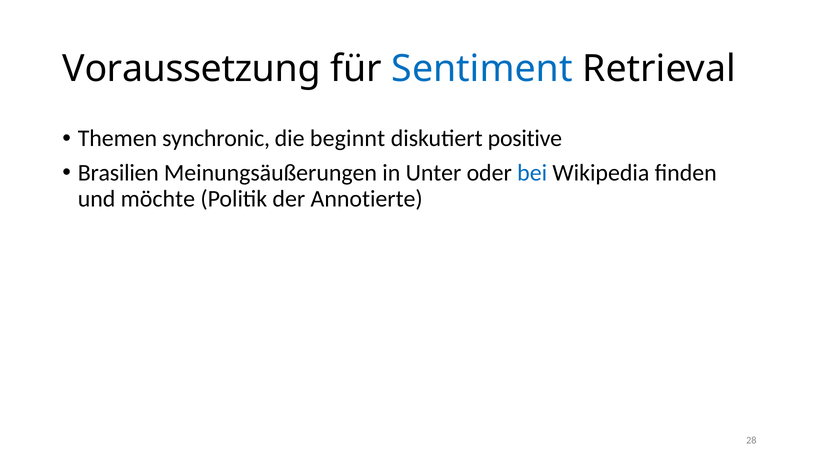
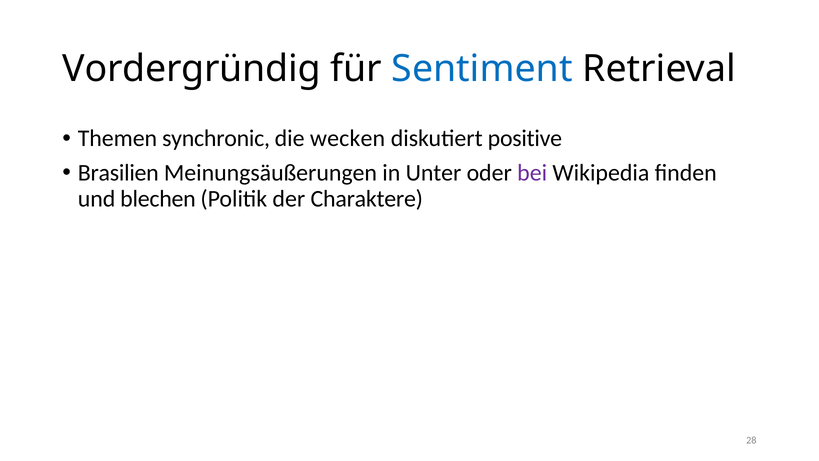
Voraussetzung: Voraussetzung -> Vordergründig (192, 69)
beginnt: beginnt -> wecken (348, 138)
bei colour: blue -> purple (532, 173)
möchte: möchte -> blechen (158, 199)
Annotierte: Annotierte -> Charaktere (367, 199)
